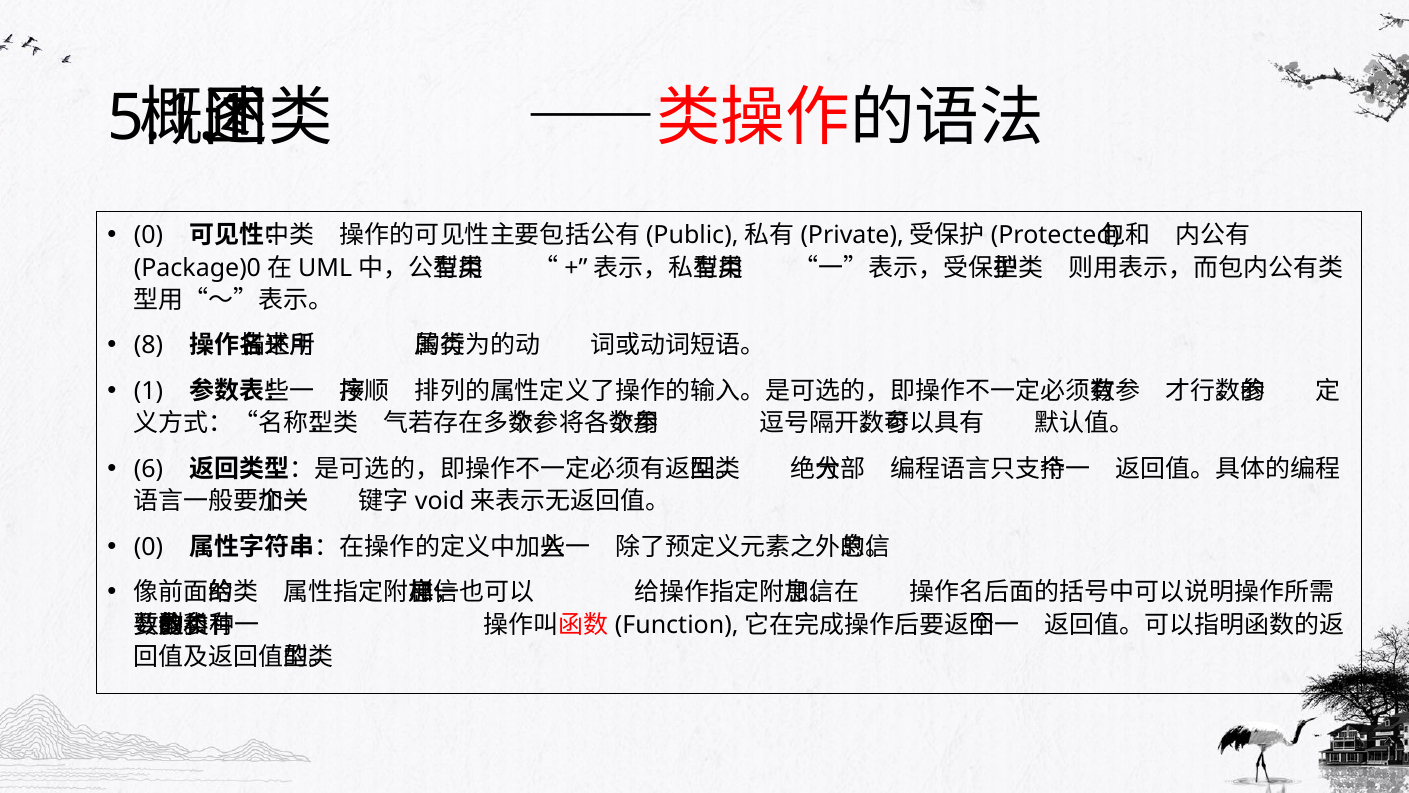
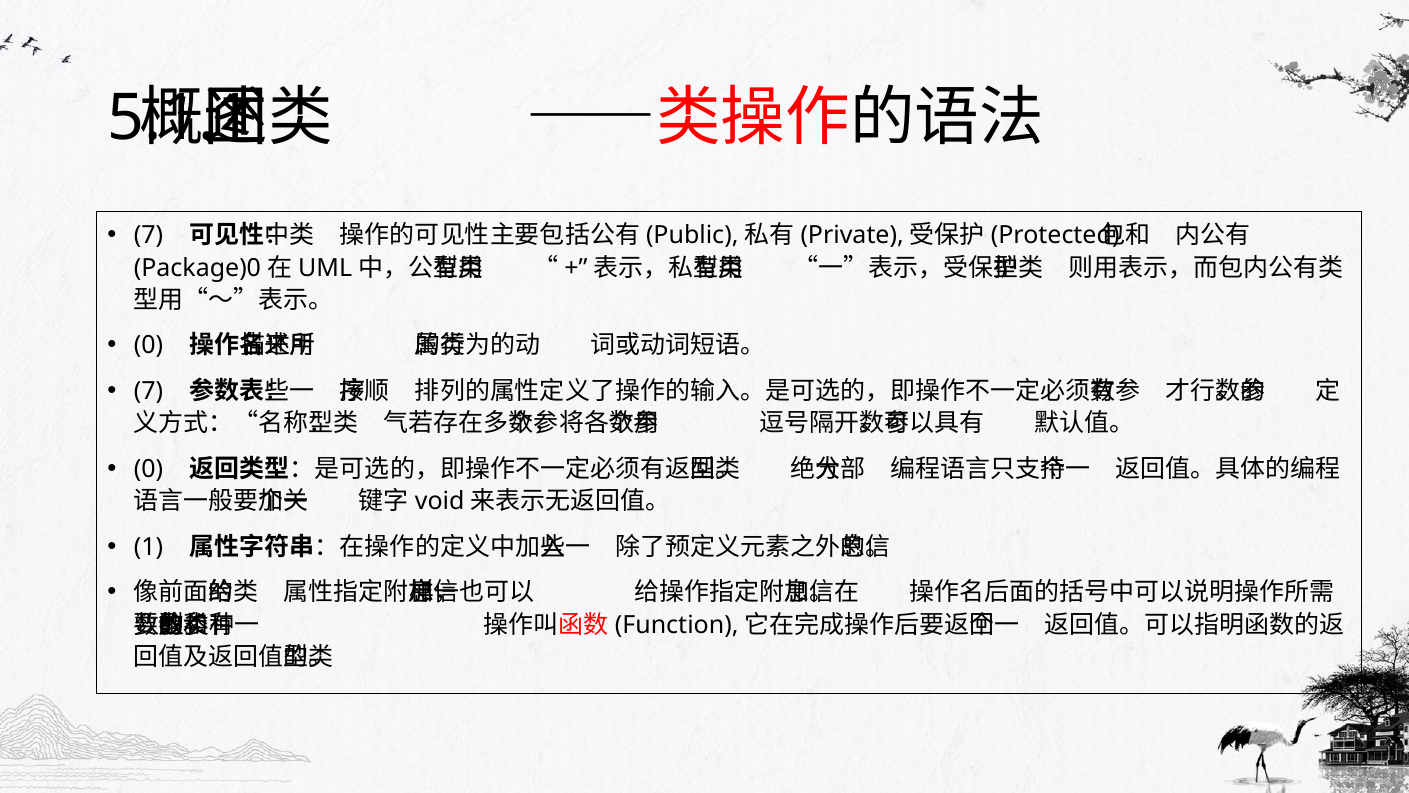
0: 0 -> 7 (148, 235)
8: 8 -> 0 (148, 346)
1: 1 -> 7 (148, 391)
6: 6 -> 0 (148, 469)
0: 0 -> 1 (148, 547)
